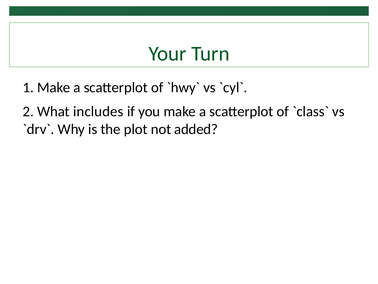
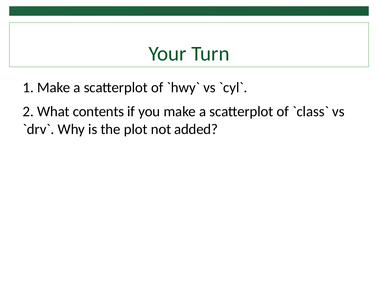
includes: includes -> contents (98, 111)
